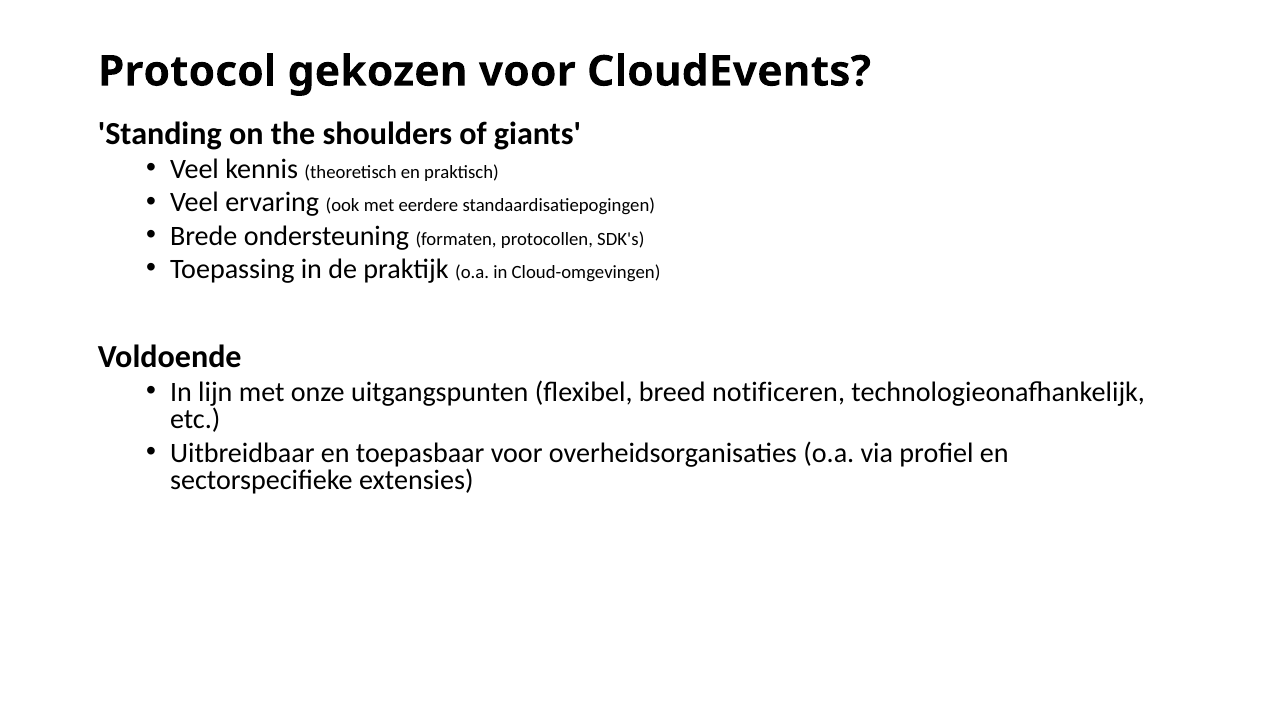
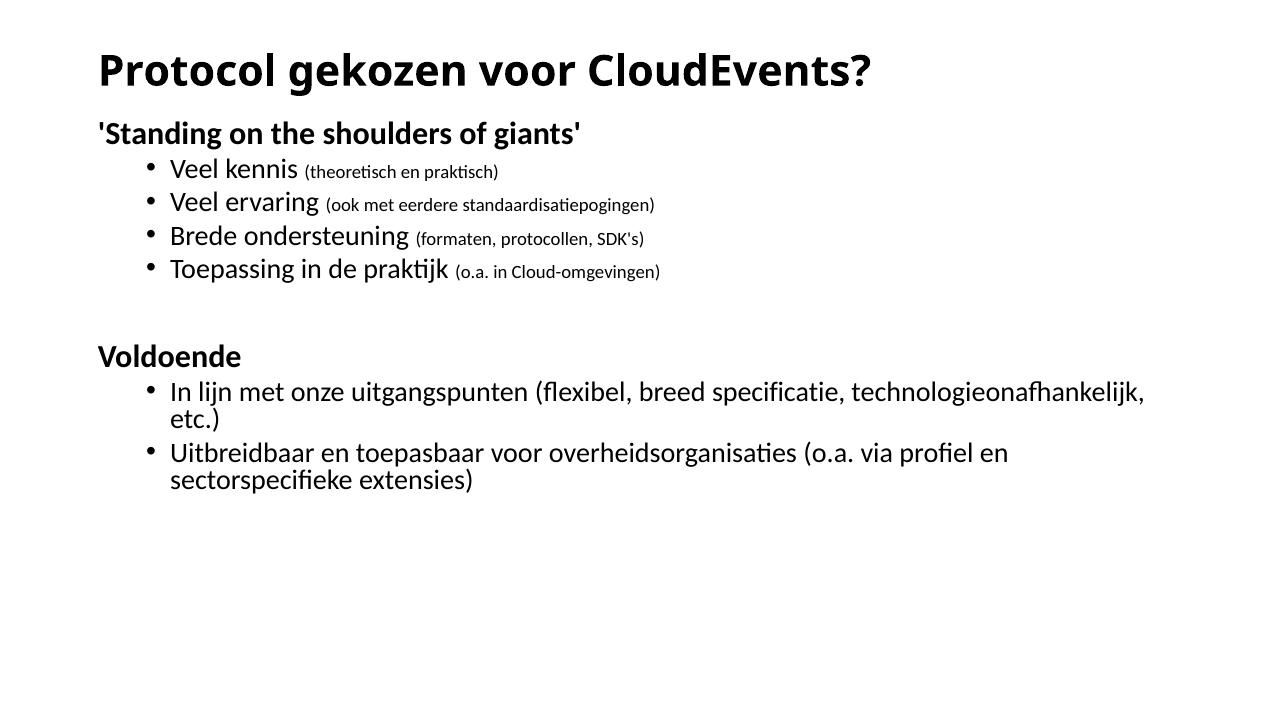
notificeren: notificeren -> specificatie (779, 393)
